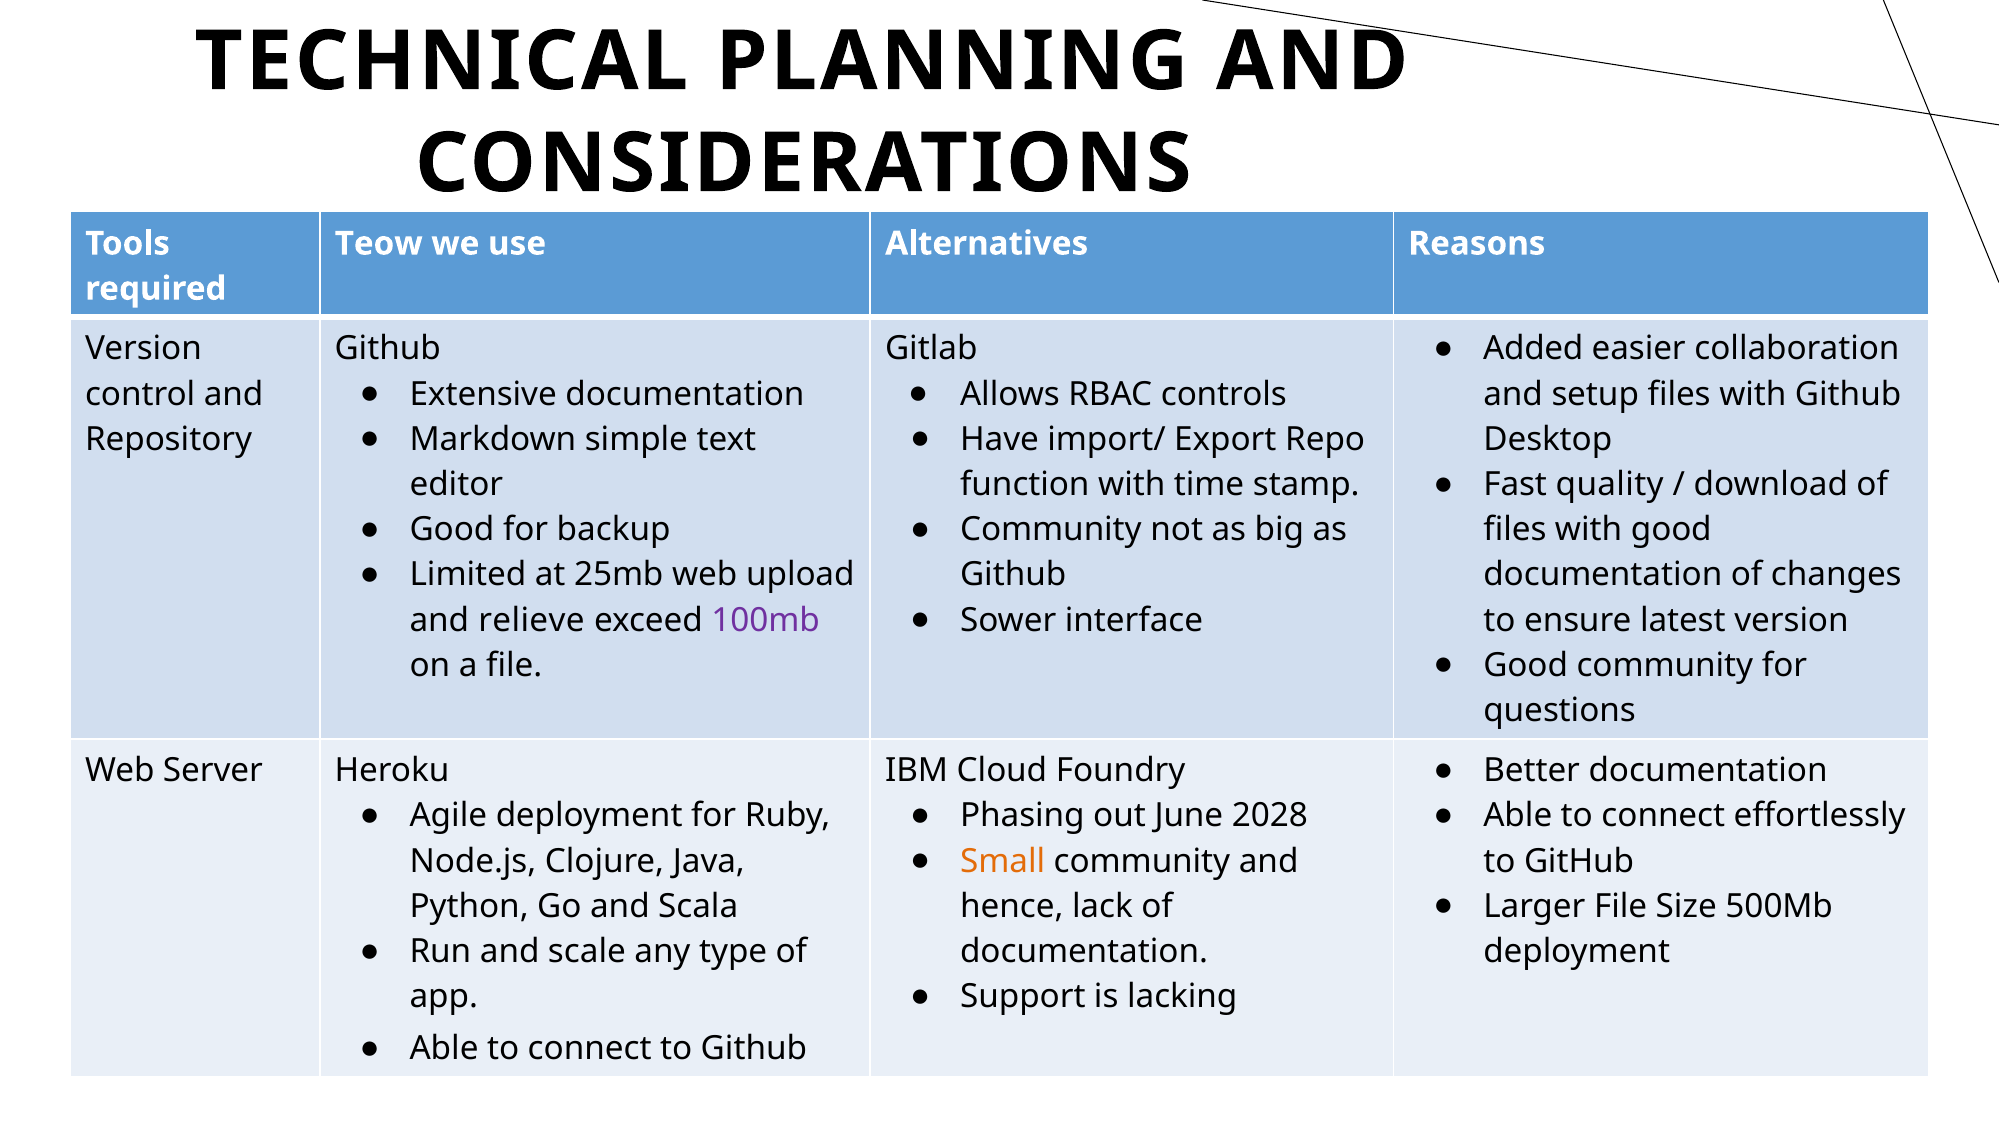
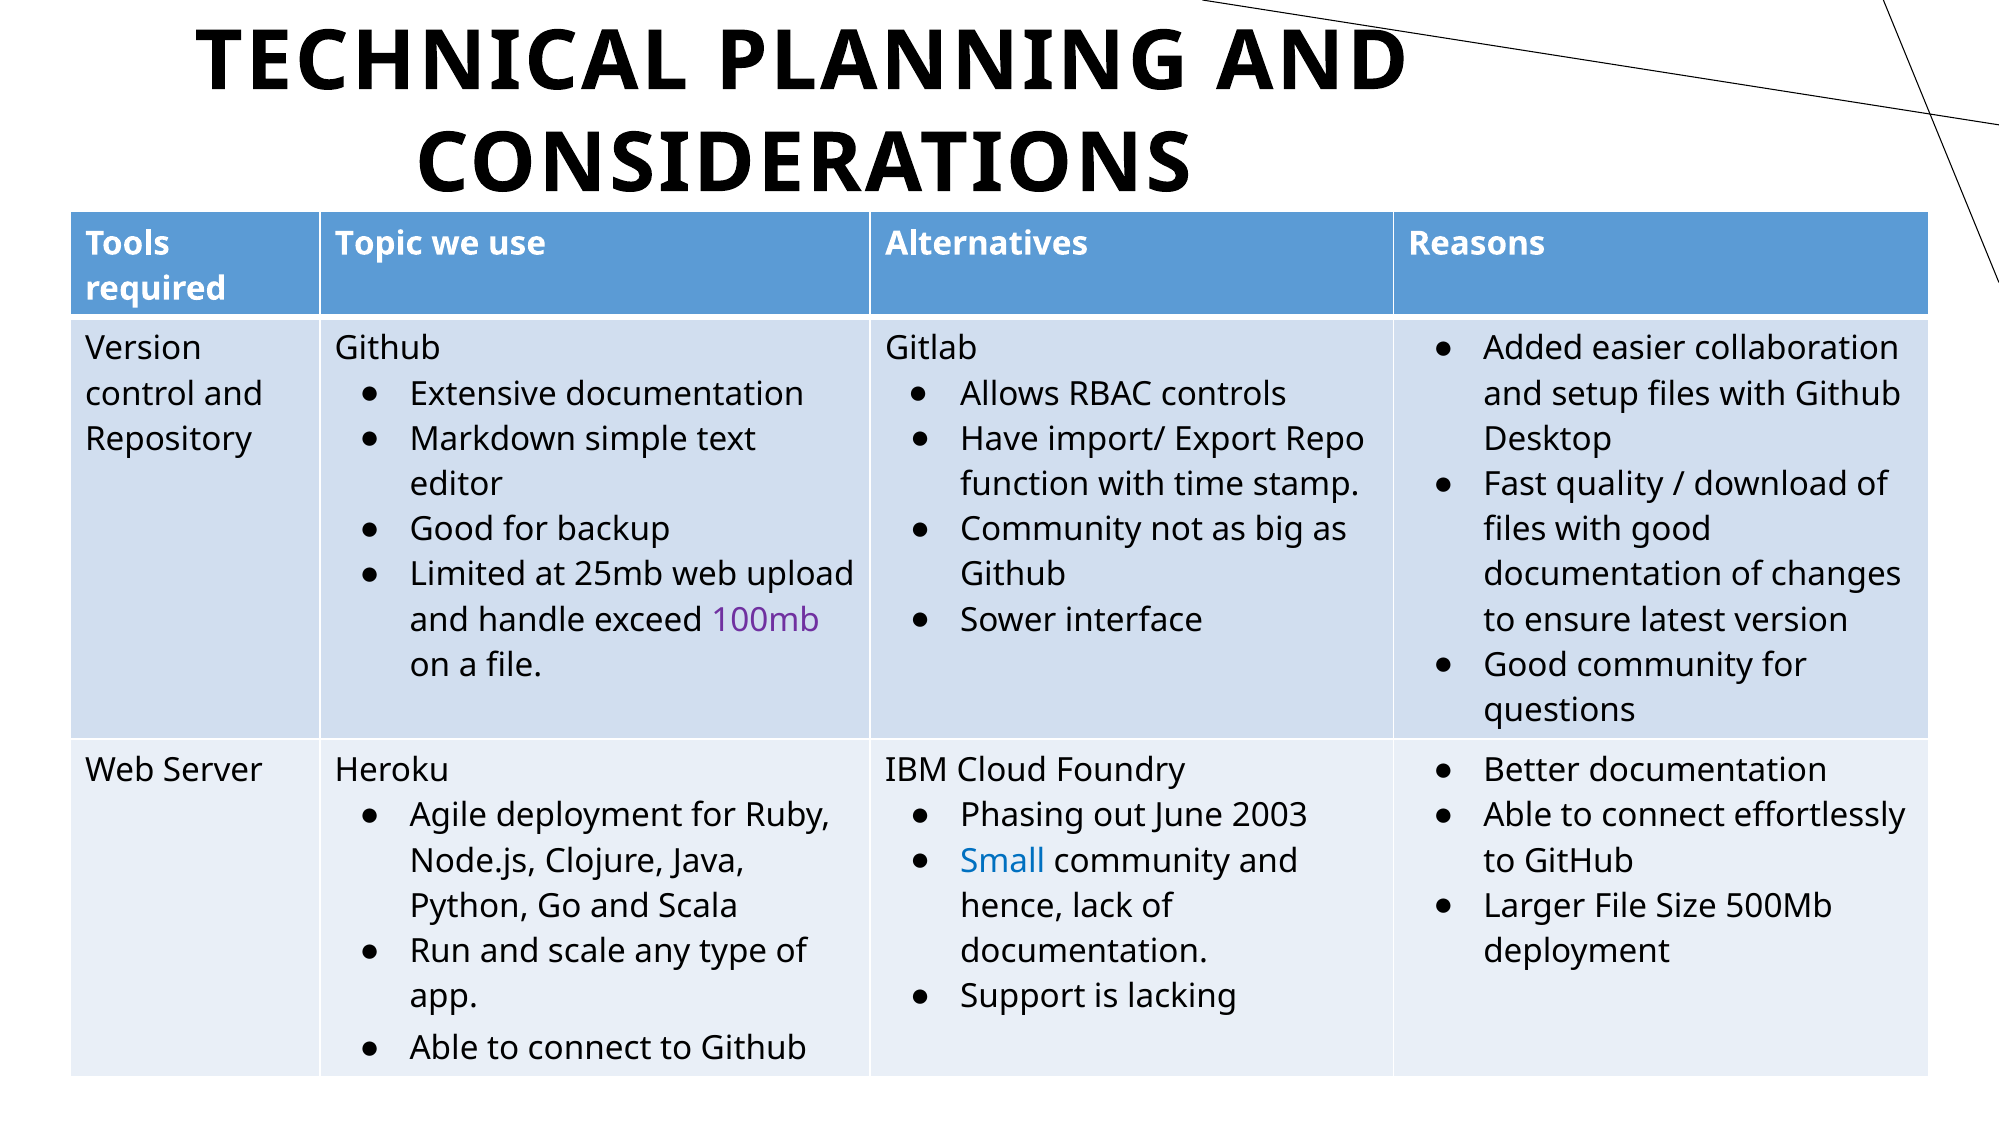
Teow: Teow -> Topic (379, 244)
relieve: relieve -> handle (532, 620)
2028: 2028 -> 2003 (1270, 816)
Small colour: orange -> blue (1003, 862)
